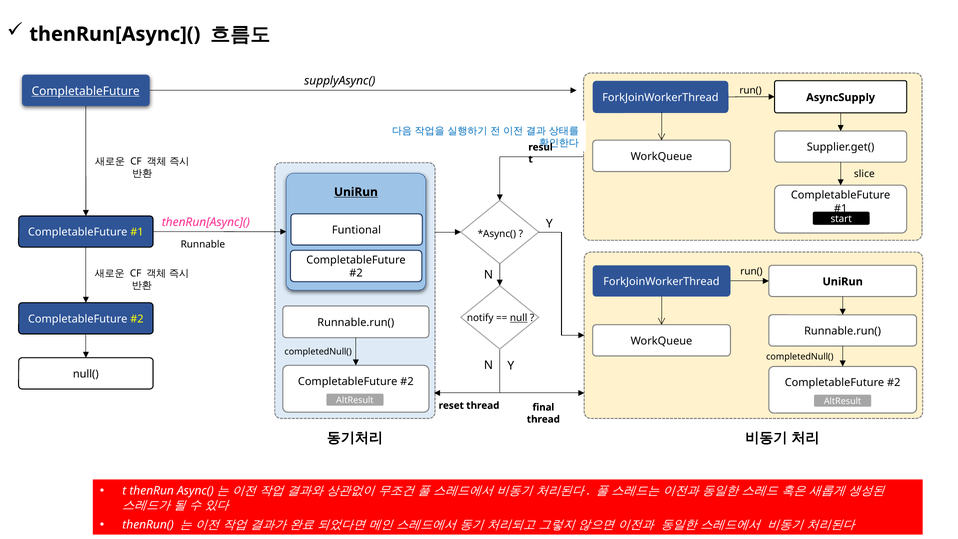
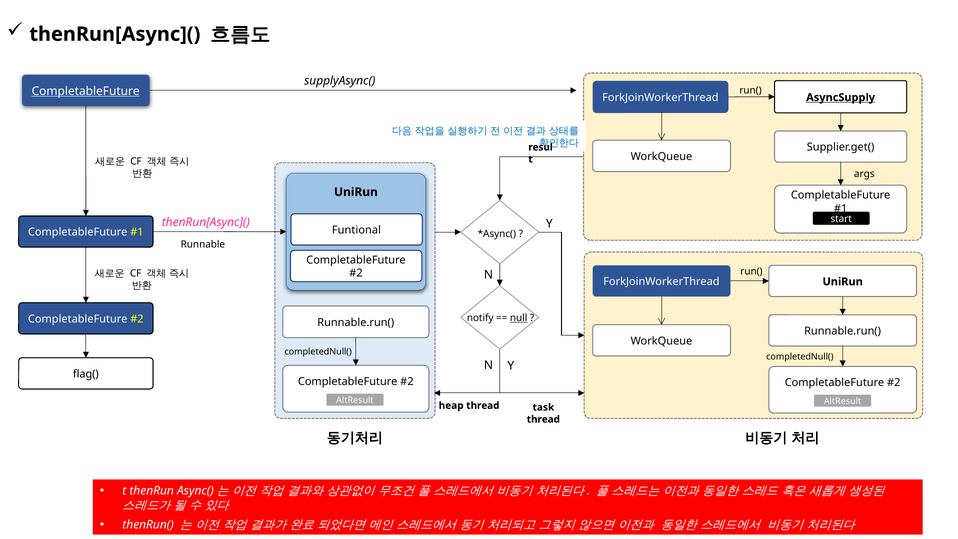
AsyncSupply underline: none -> present (841, 97)
slice: slice -> args (864, 174)
UniRun underline: present -> none (356, 192)
null(: null( -> flag( (86, 374)
reset: reset -> heap (451, 405)
final: final -> task (543, 407)
